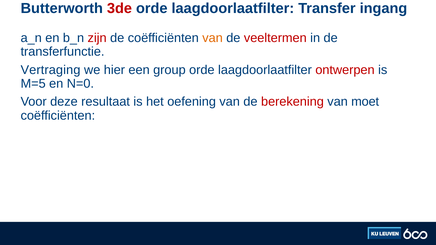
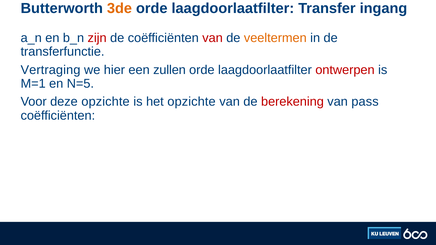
3de colour: red -> orange (119, 8)
van colour: orange -> red (213, 38)
veeltermen colour: red -> orange (275, 38)
group: group -> zullen (169, 70)
M=5: M=5 -> M=1 (33, 84)
N=0: N=0 -> N=5 (80, 84)
deze resultaat: resultaat -> opzichte (106, 102)
het oefening: oefening -> opzichte (192, 102)
moet: moet -> pass (365, 102)
